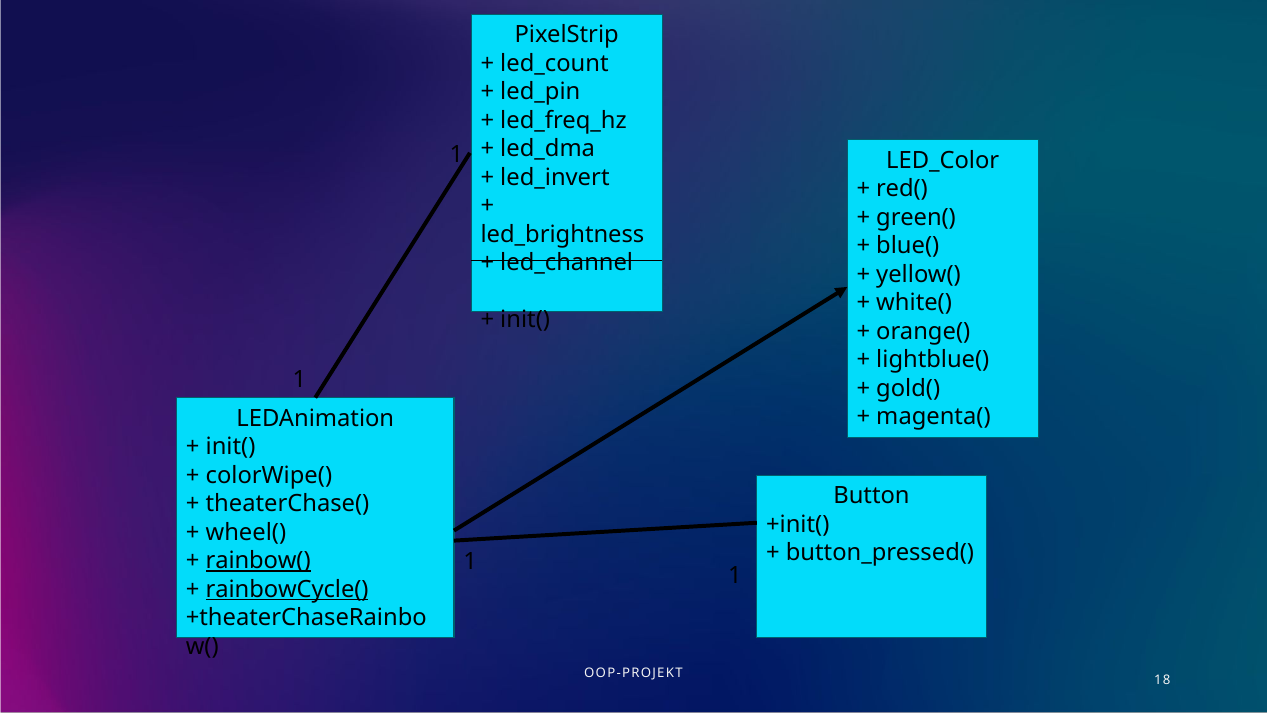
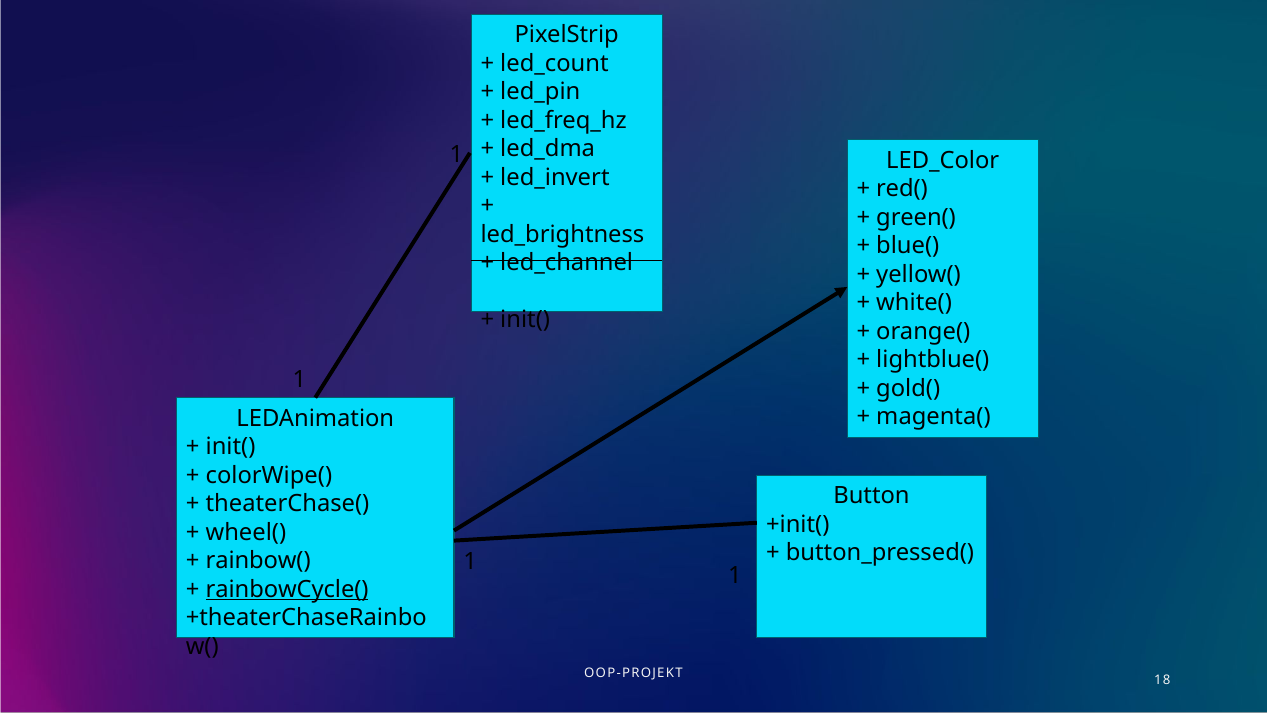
rainbow( underline: present -> none (258, 561)
